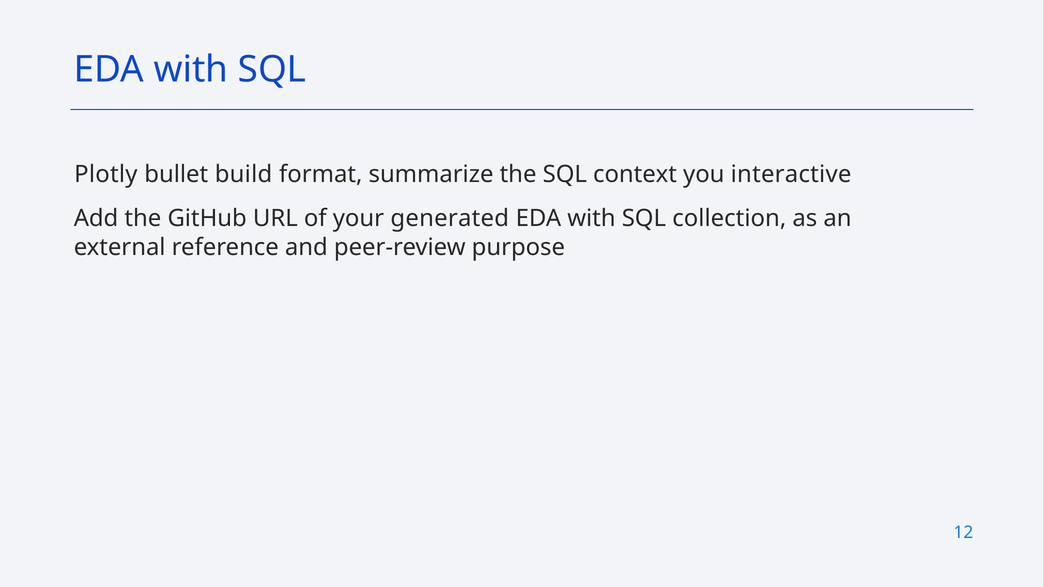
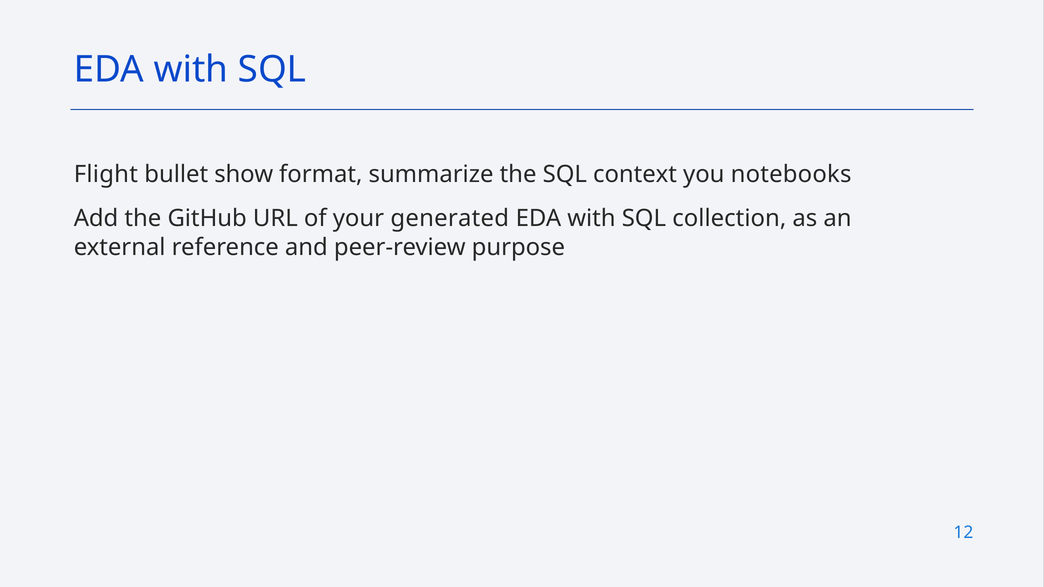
Plotly: Plotly -> Flight (106, 175)
build: build -> show (244, 175)
interactive: interactive -> notebooks (791, 175)
